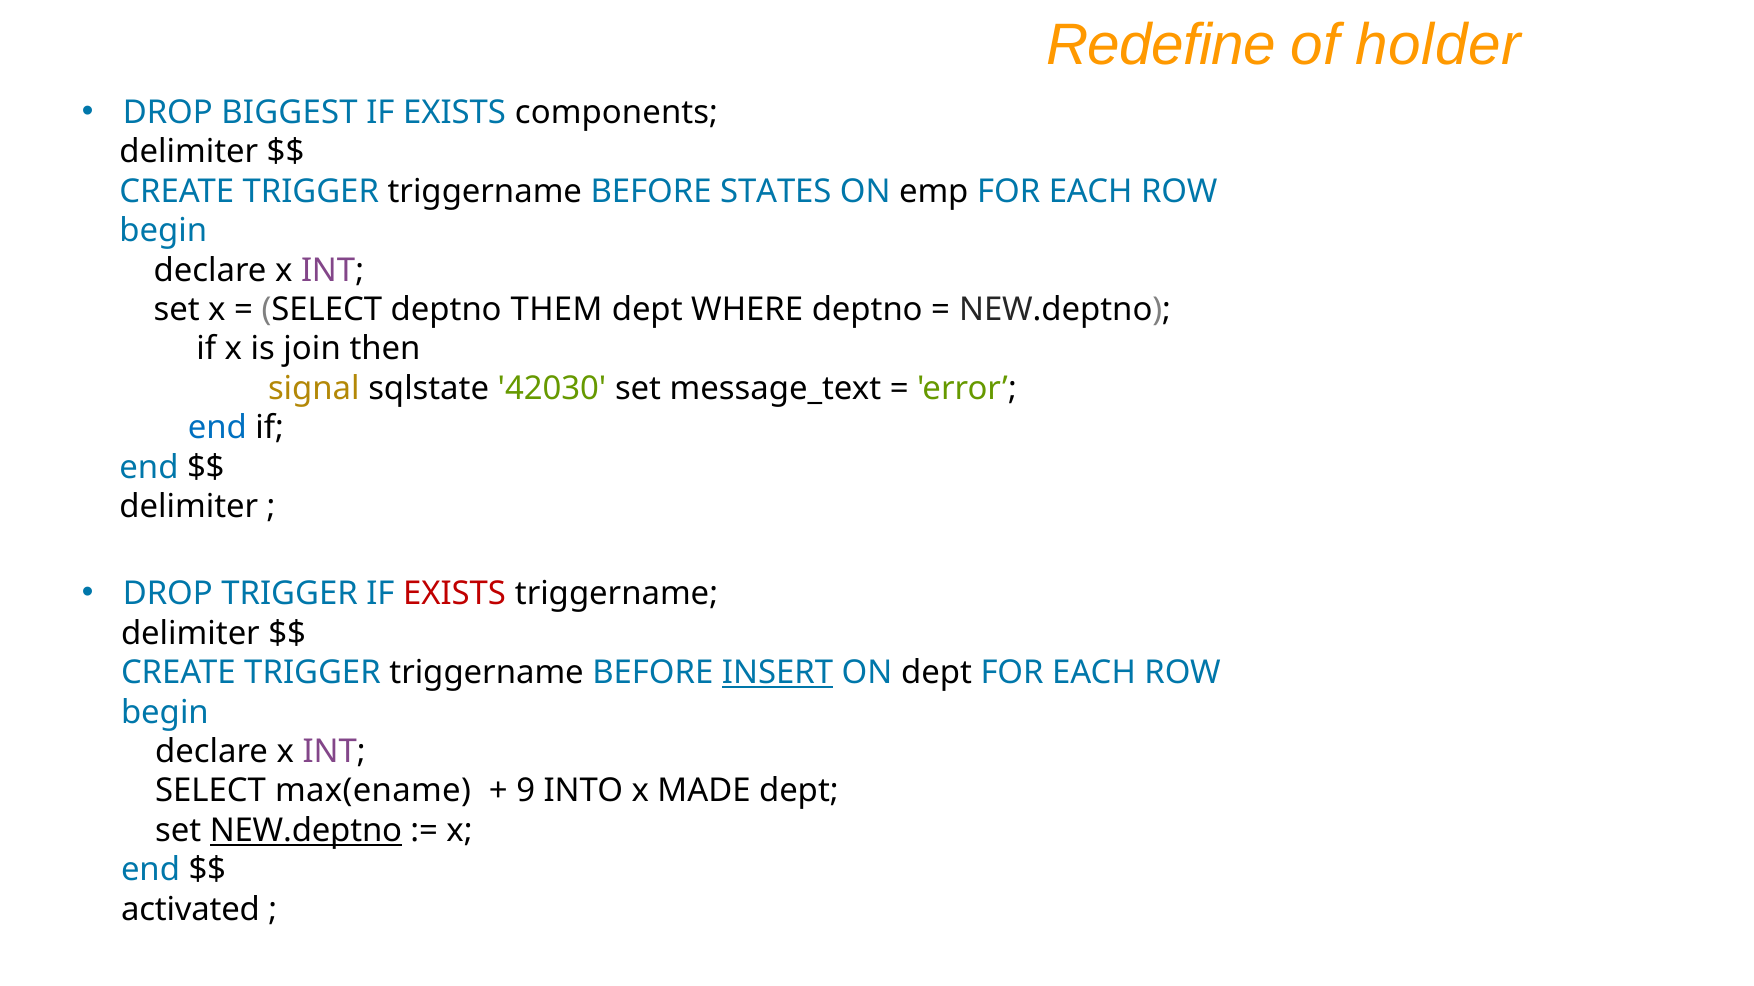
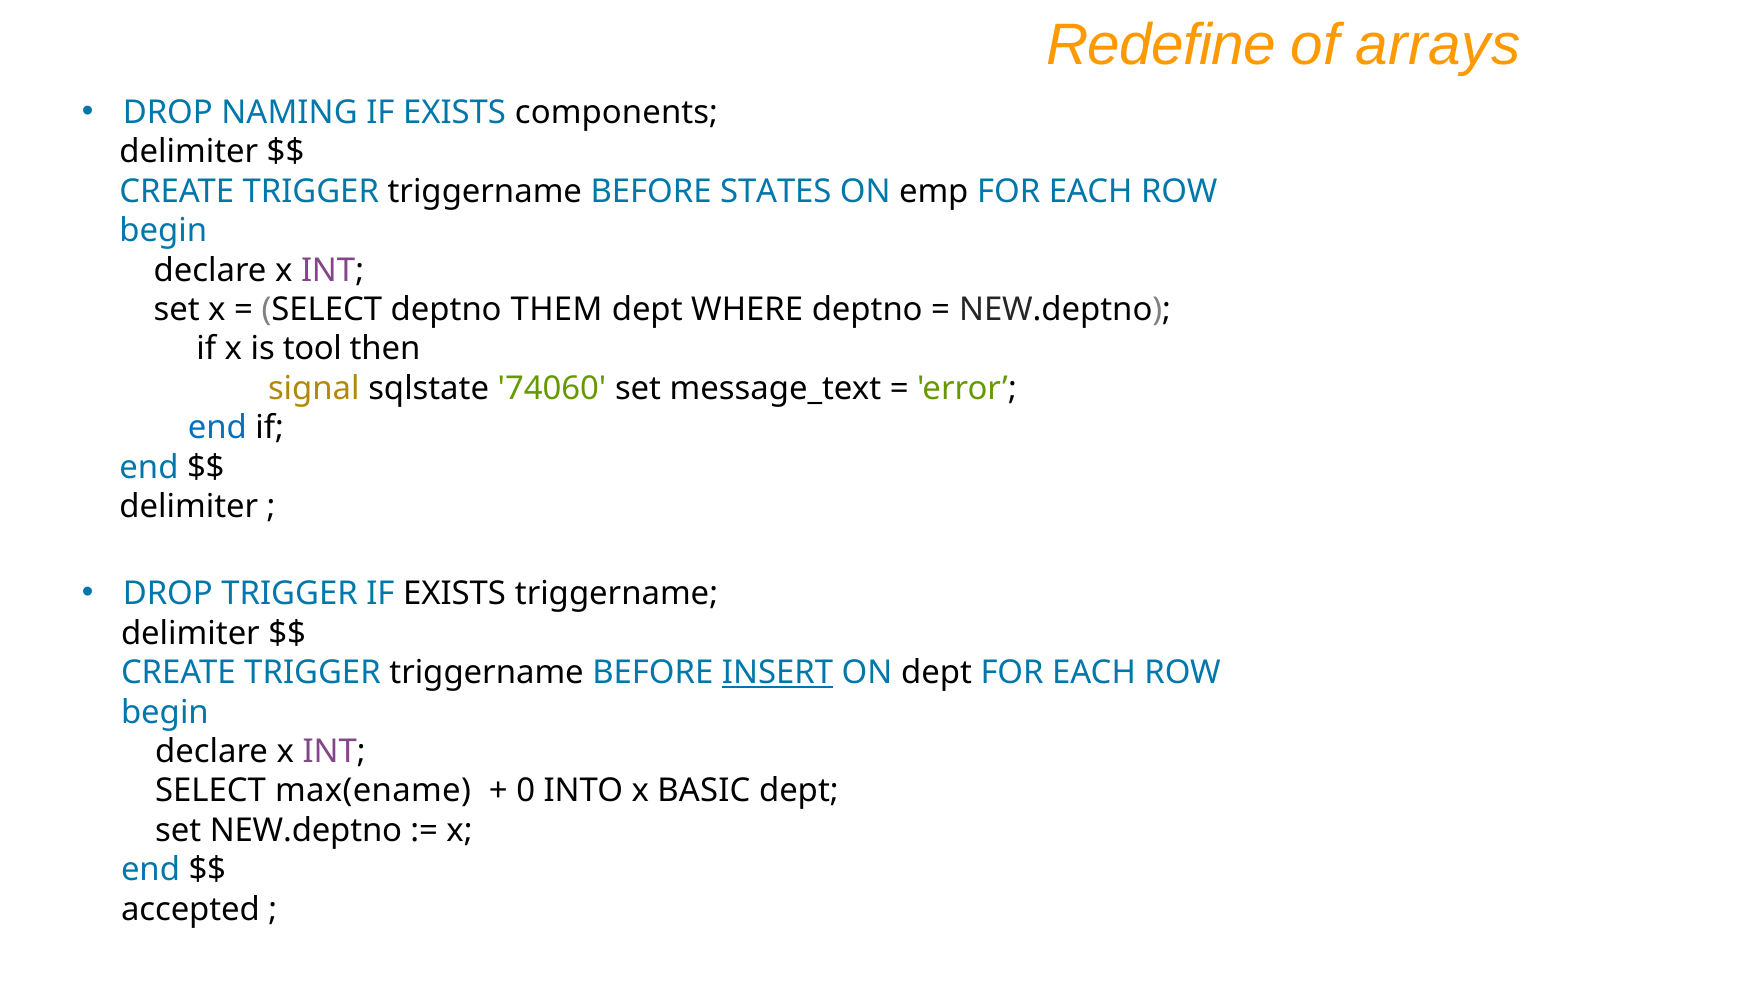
holder: holder -> arrays (1438, 46)
BIGGEST: BIGGEST -> NAMING (290, 113)
join: join -> tool (312, 349)
42030: 42030 -> 74060 (552, 389)
EXISTS colour: red -> black (455, 594)
9: 9 -> 0 (526, 792)
MADE: MADE -> BASIC (704, 792)
NEW.deptno underline: present -> none (306, 831)
activated: activated -> accepted (190, 910)
